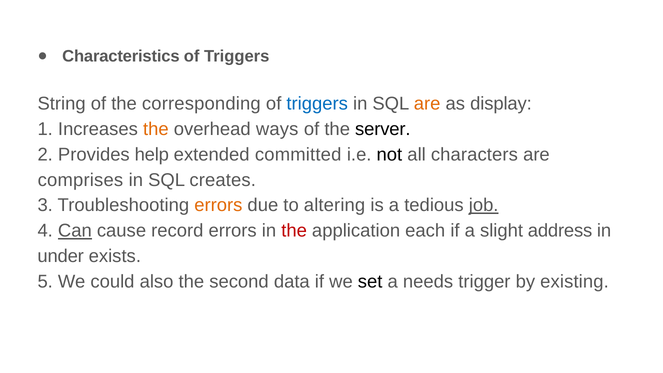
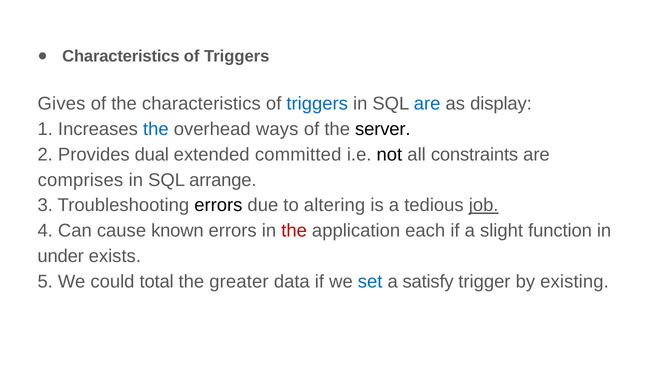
String: String -> Gives (62, 104)
the corresponding: corresponding -> characteristics (201, 104)
are colour: orange -> blue (427, 104)
the colour: orange -> blue (156, 129)
help: help -> dual (152, 155)
characters: characters -> constraints (475, 155)
creates: creates -> arrange (223, 180)
errors colour: orange -> black (218, 205)
Can underline: present -> none (75, 231)
record: record -> known (177, 231)
address: address -> function (560, 231)
also: also -> total (157, 282)
second: second -> greater (239, 282)
set colour: black -> blue (370, 282)
needs: needs -> satisfy (428, 282)
